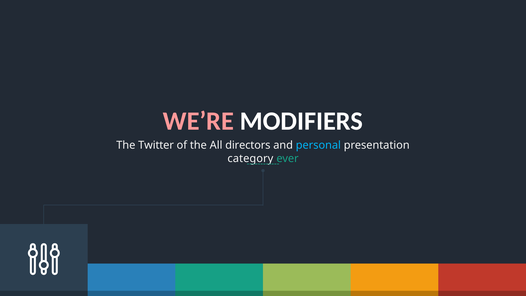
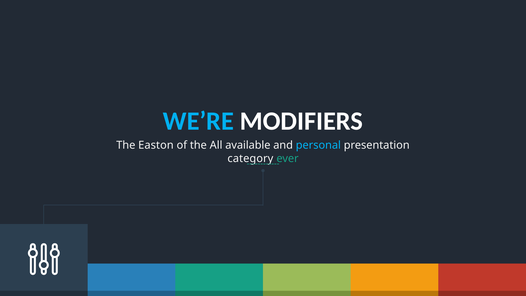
WE’RE colour: pink -> light blue (198, 121)
Twitter: Twitter -> Easton (156, 145)
directors: directors -> available (248, 145)
